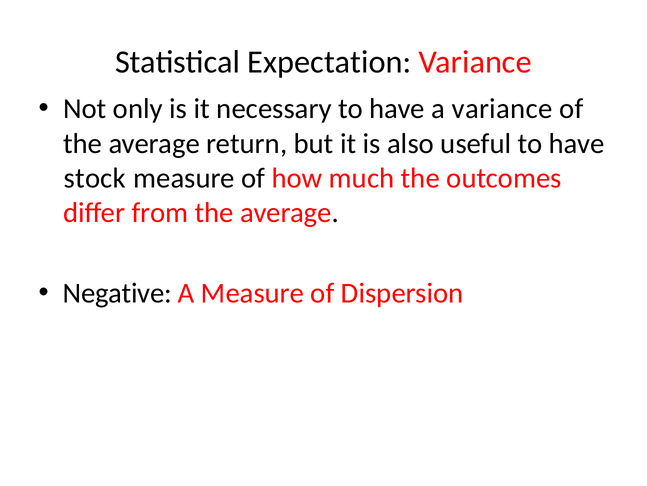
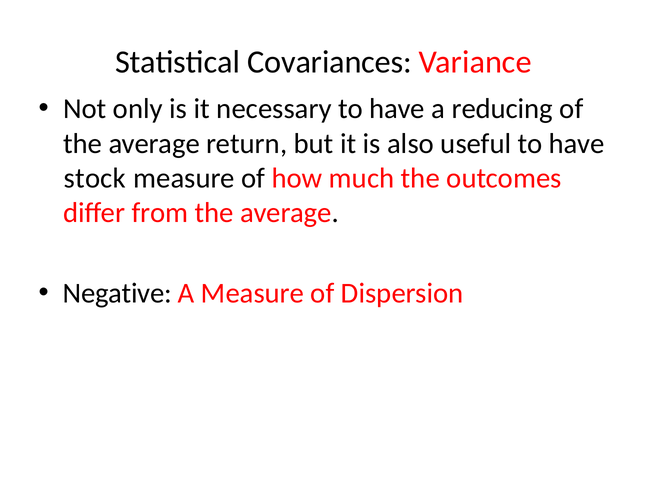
Expectation: Expectation -> Covariances (330, 62)
a variance: variance -> reducing (502, 109)
